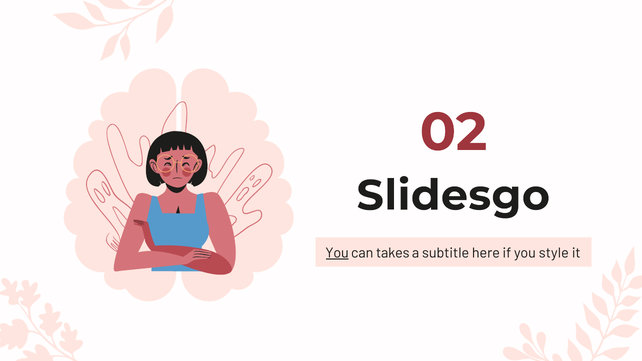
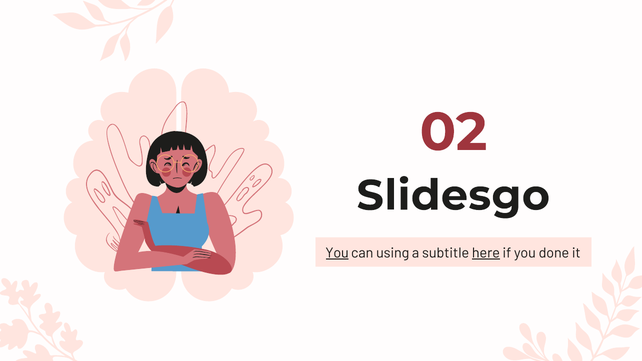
takes: takes -> using (393, 253)
here underline: none -> present (486, 253)
style: style -> done (554, 253)
